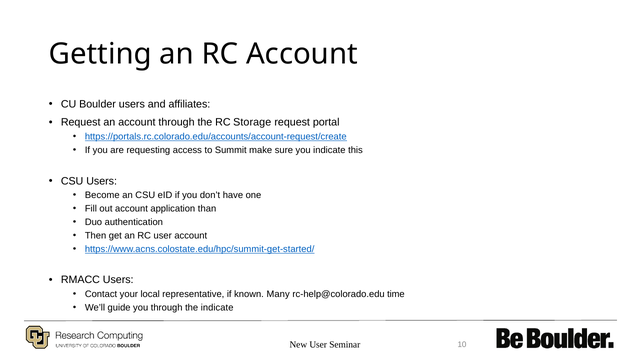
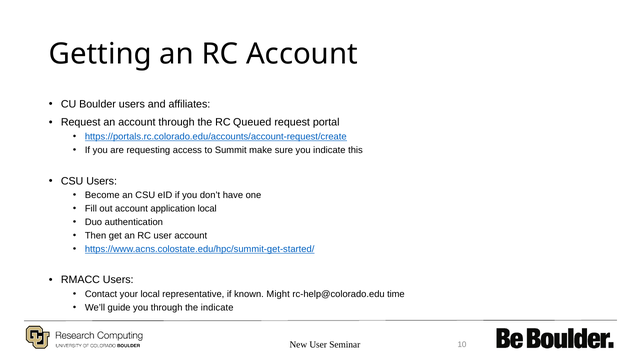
Storage: Storage -> Queued (252, 122)
application than: than -> local (207, 208)
Many: Many -> Might (278, 294)
